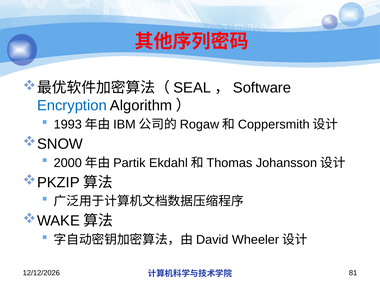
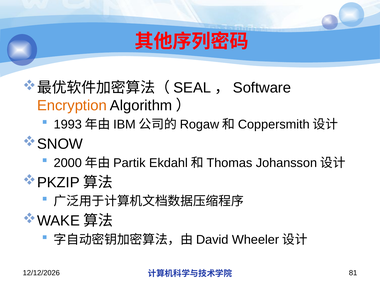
Encryption colour: blue -> orange (72, 106)
